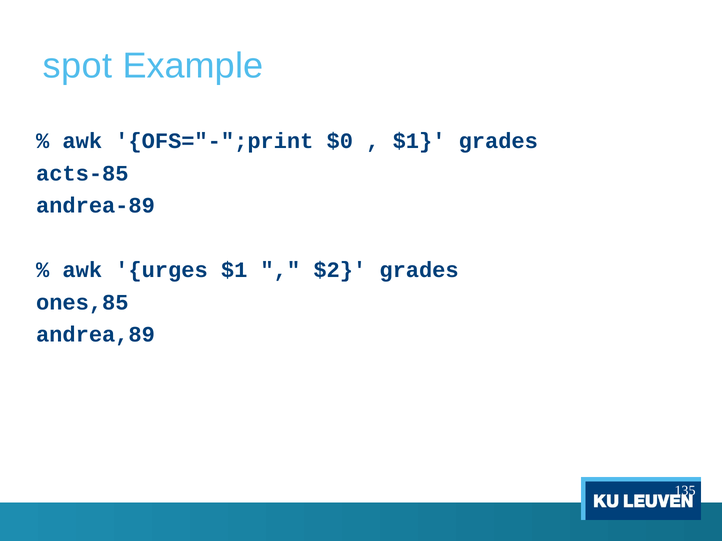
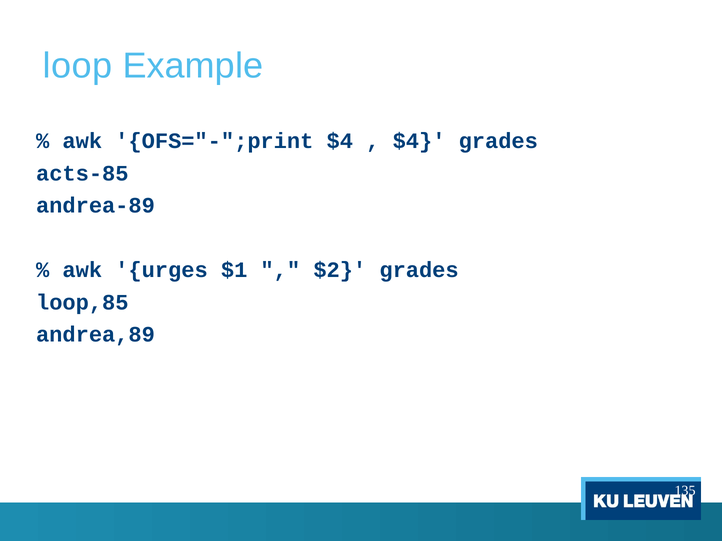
spot: spot -> loop (78, 66)
OFS="-";print $0: $0 -> $4 (340, 141)
$1: $1 -> $4 (419, 141)
ones,85: ones,85 -> loop,85 (82, 303)
